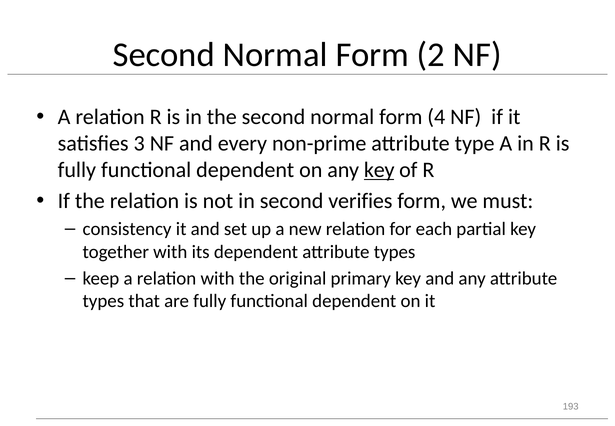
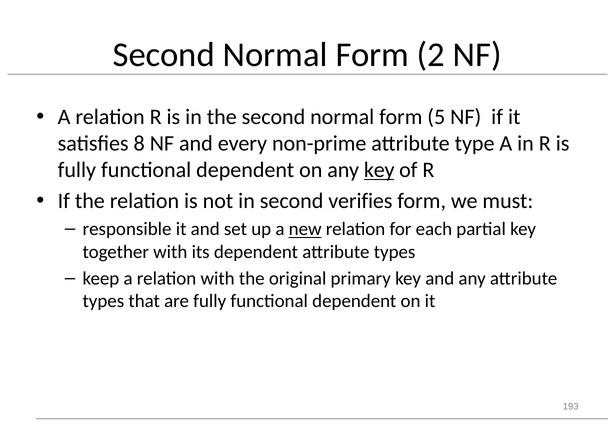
4: 4 -> 5 (436, 117)
3: 3 -> 8 (139, 143)
consistency: consistency -> responsible (127, 229)
new underline: none -> present (305, 229)
